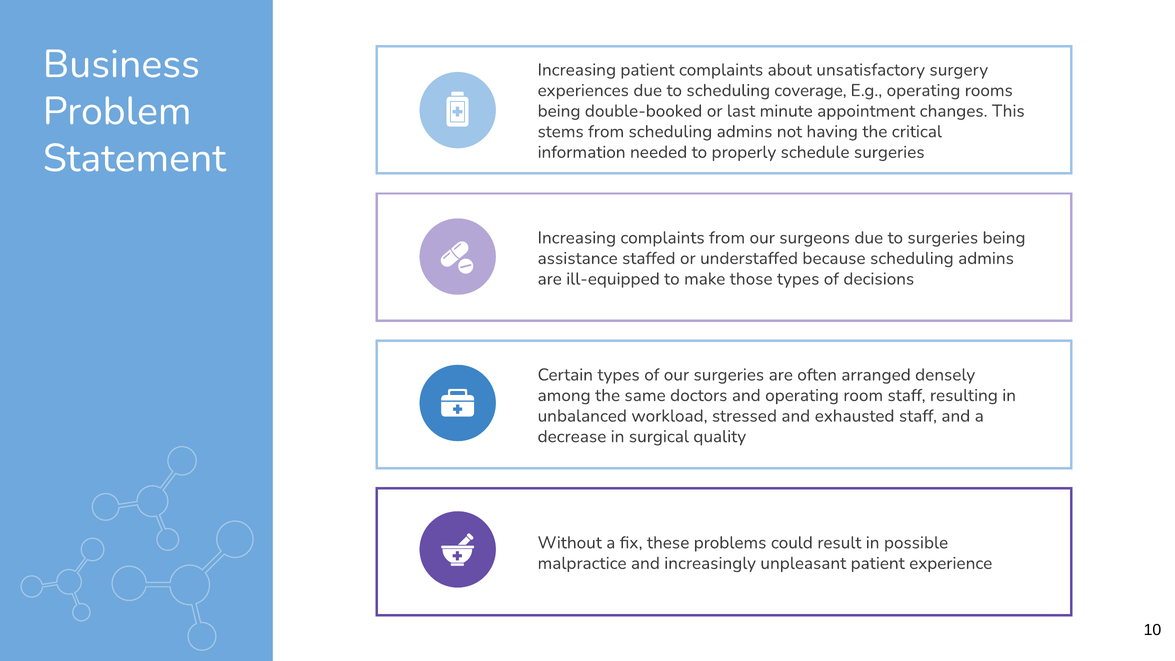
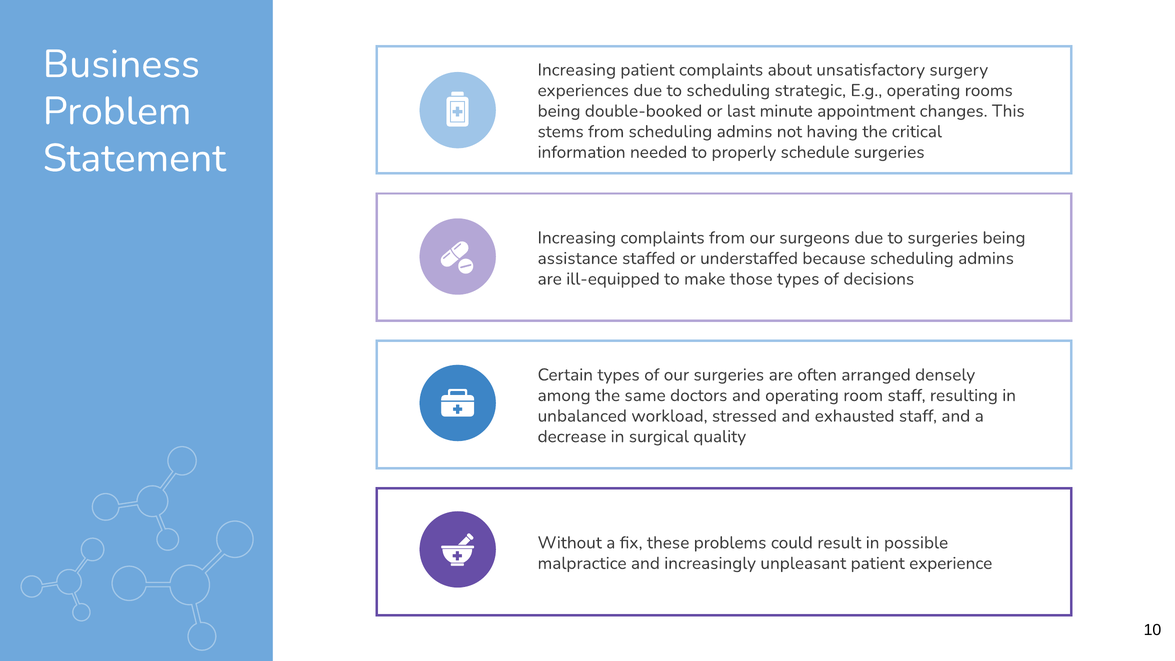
coverage: coverage -> strategic (810, 90)
